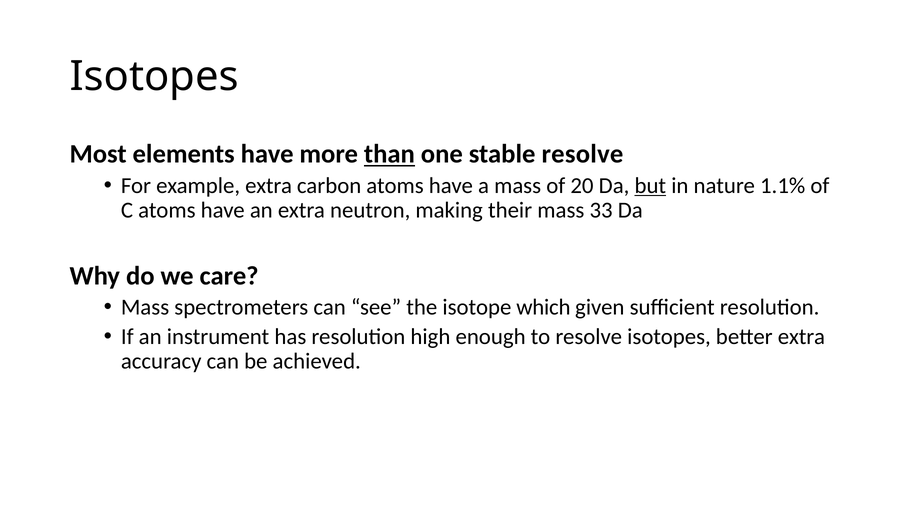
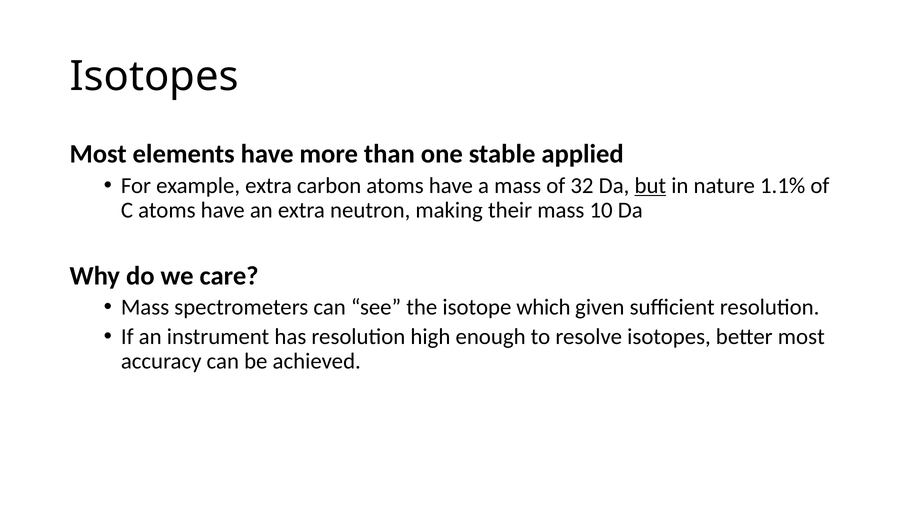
than underline: present -> none (389, 154)
stable resolve: resolve -> applied (583, 154)
20: 20 -> 32 (582, 186)
33: 33 -> 10 (601, 210)
better extra: extra -> most (801, 337)
